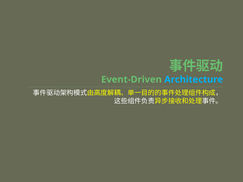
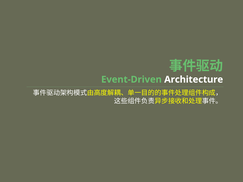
Architecture colour: light blue -> white (194, 80)
